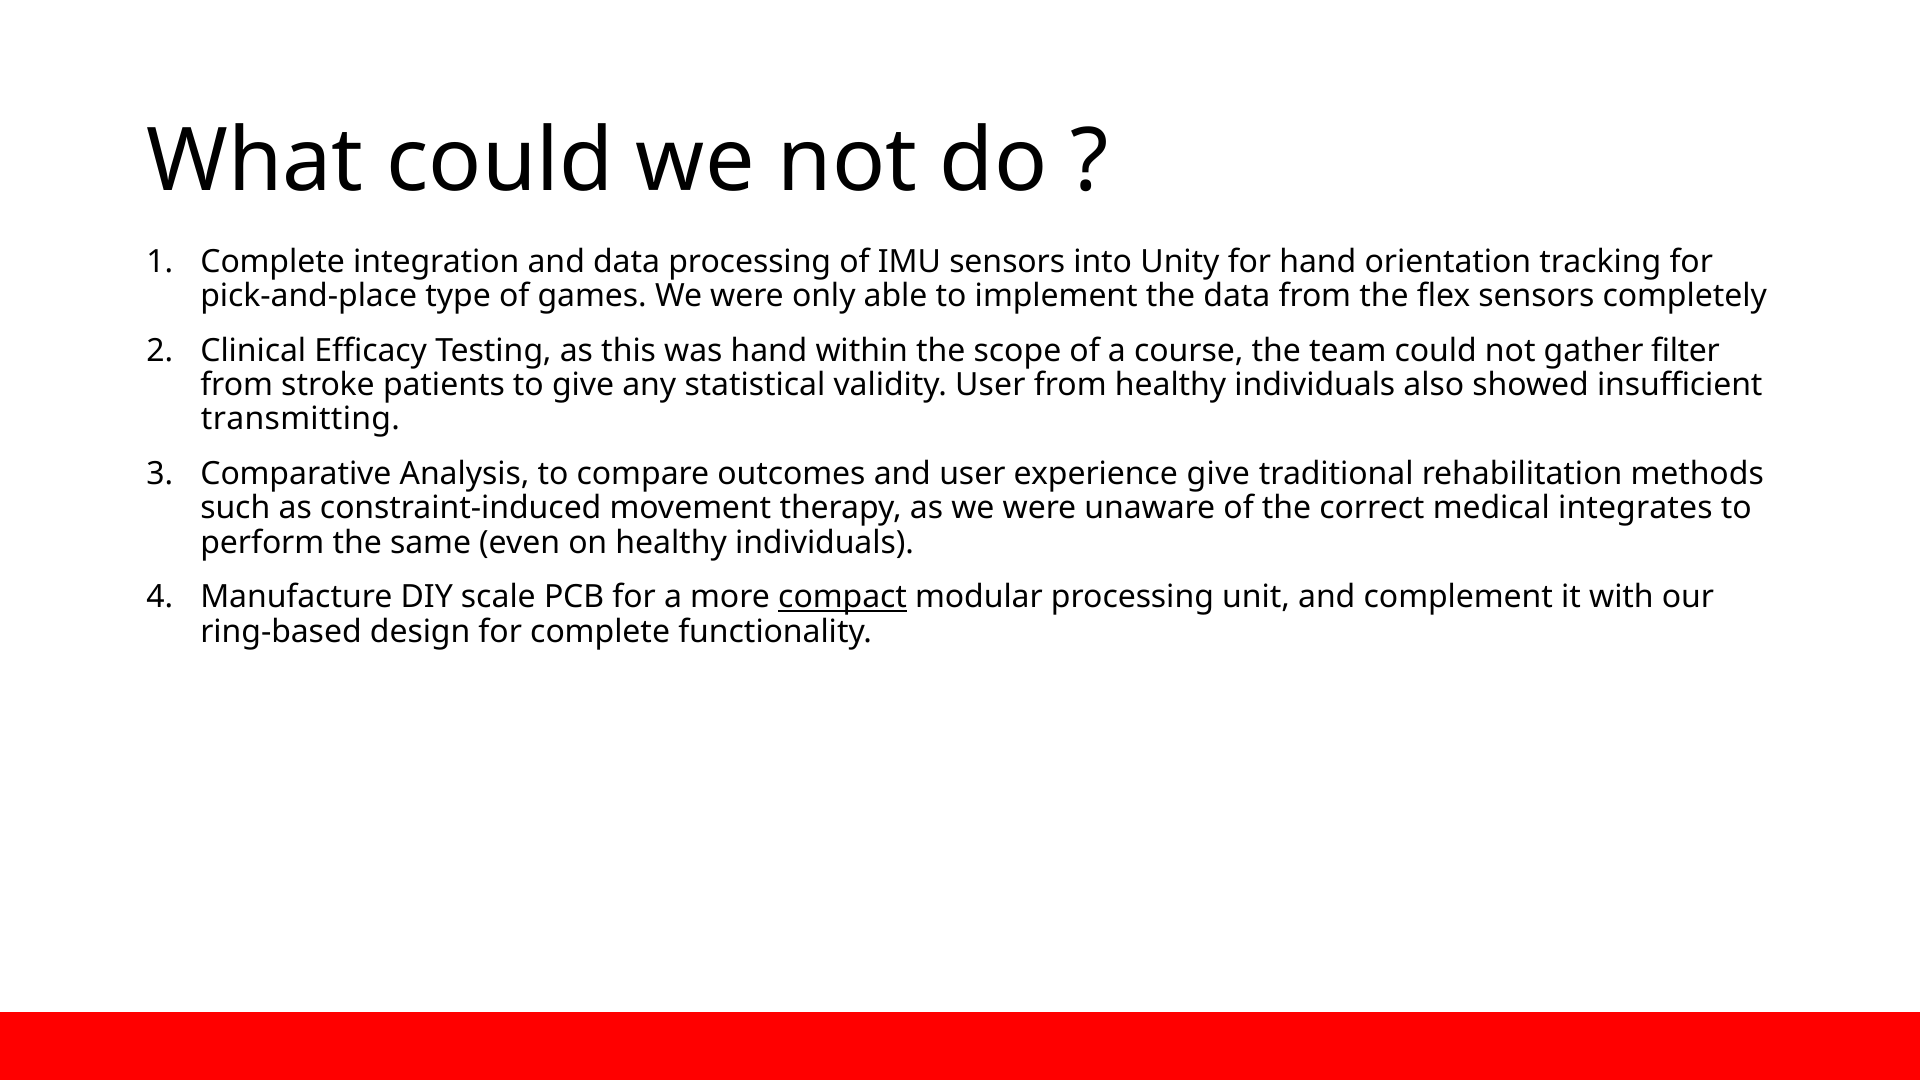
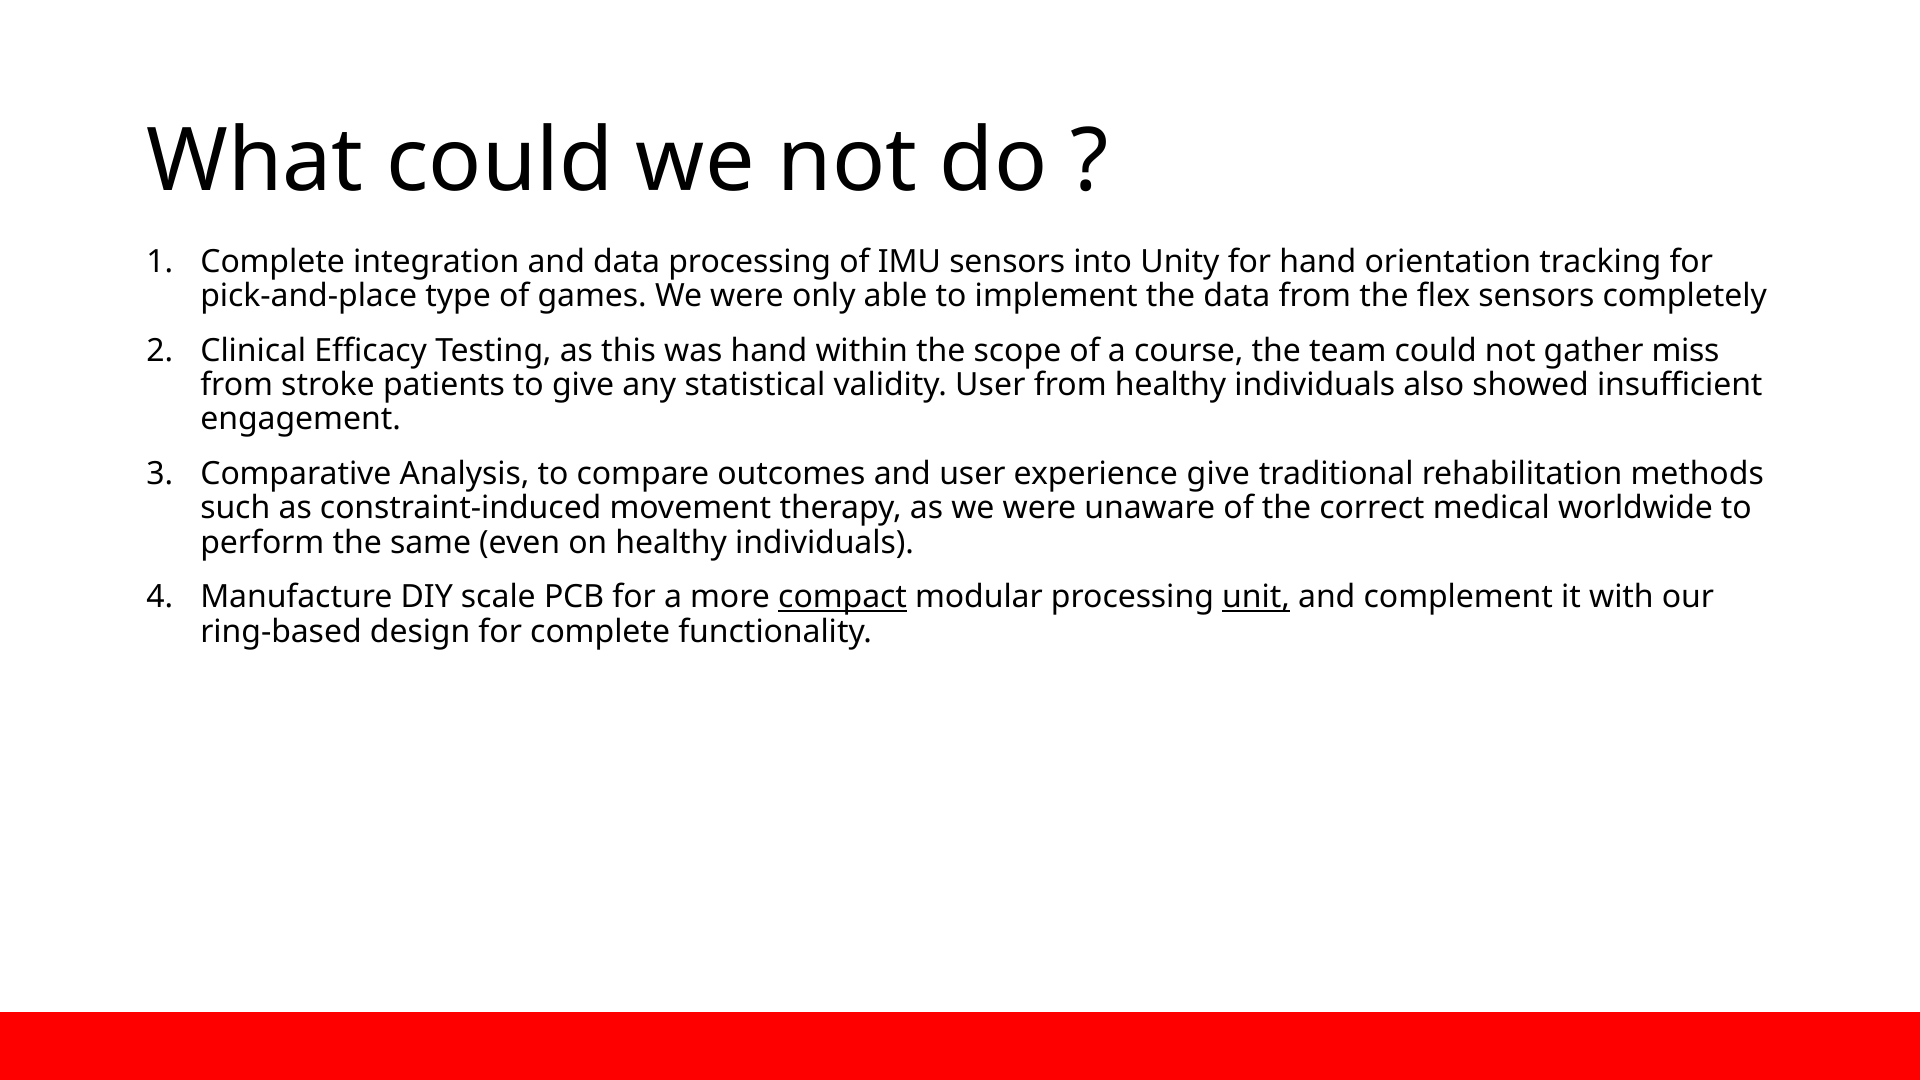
filter: filter -> miss (1686, 350)
transmitting: transmitting -> engagement (301, 419)
integrates: integrates -> worldwide (1636, 508)
unit underline: none -> present (1256, 597)
